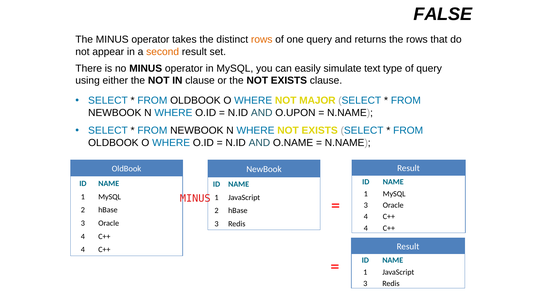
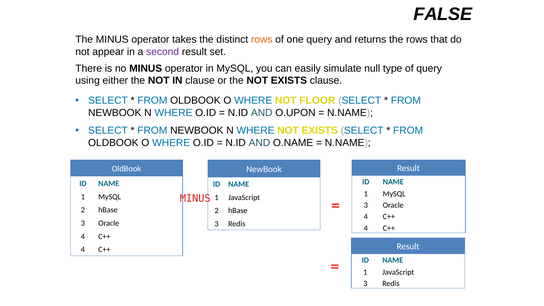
second colour: orange -> purple (163, 52)
text: text -> null (372, 68)
MAJOR: MAJOR -> FLOOR (317, 101)
